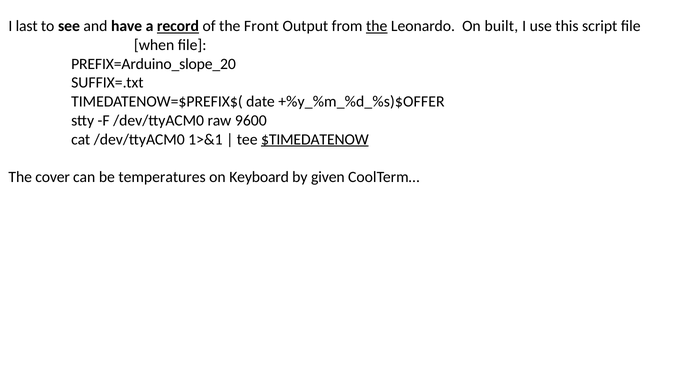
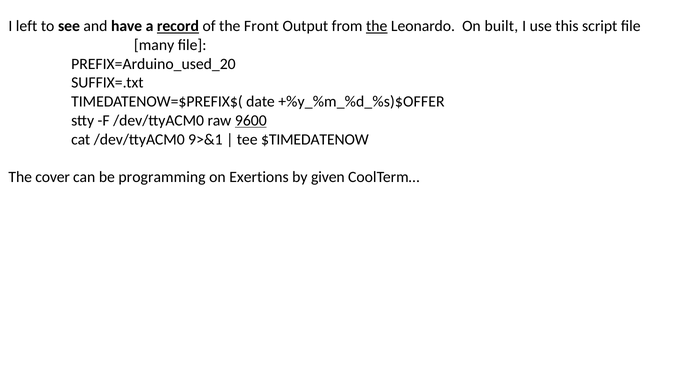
last: last -> left (27, 26)
when: when -> many (154, 45)
PREFIX=Arduino_slope_20: PREFIX=Arduino_slope_20 -> PREFIX=Arduino_used_20 (153, 64)
9600 underline: none -> present (251, 120)
1>&1: 1>&1 -> 9>&1 (205, 139)
$TIMEDATENOW underline: present -> none (315, 139)
temperatures: temperatures -> programming (162, 177)
Keyboard: Keyboard -> Exertions (259, 177)
